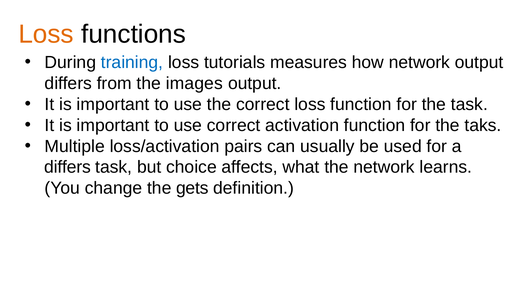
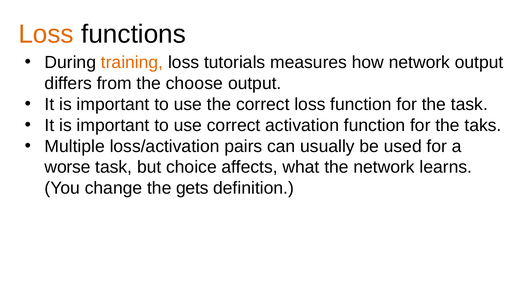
training colour: blue -> orange (132, 62)
images: images -> choose (194, 83)
differs: differs -> worse (68, 167)
